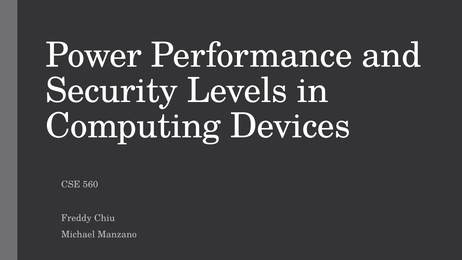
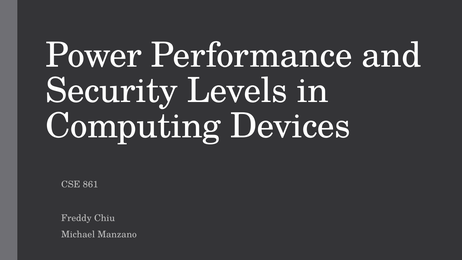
560: 560 -> 861 (90, 184)
